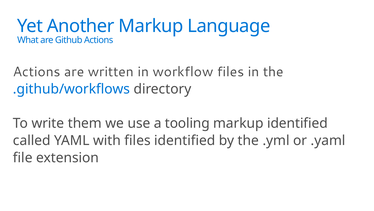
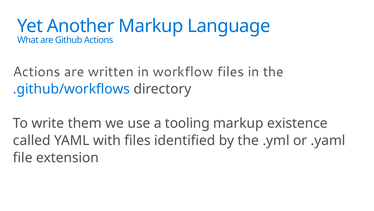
markup identified: identified -> existence (297, 123)
